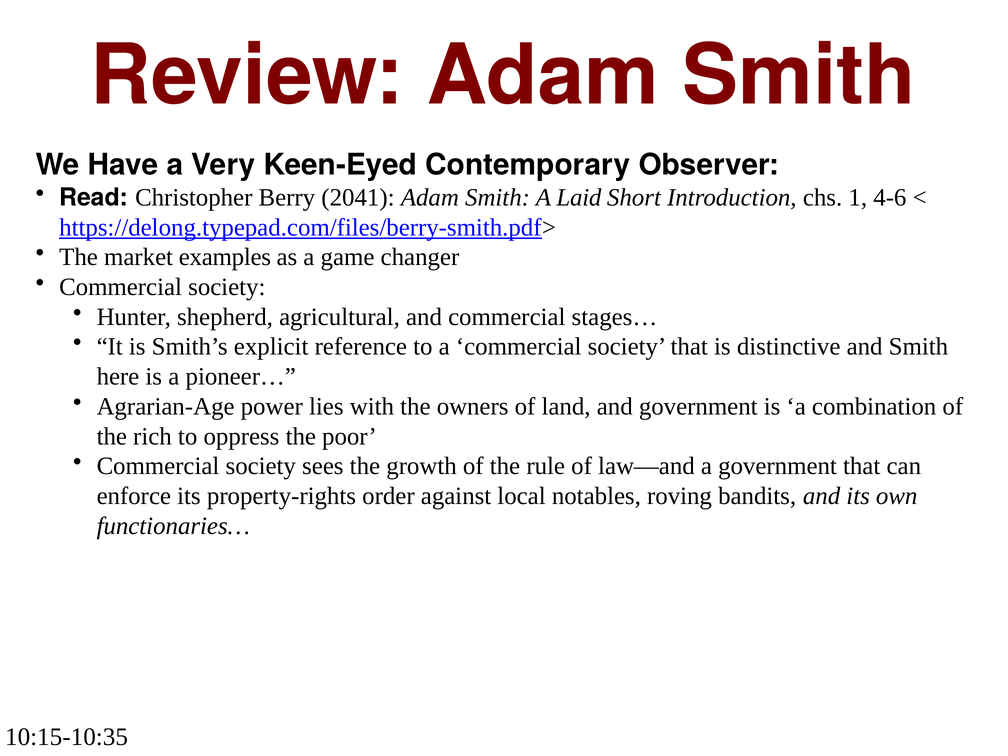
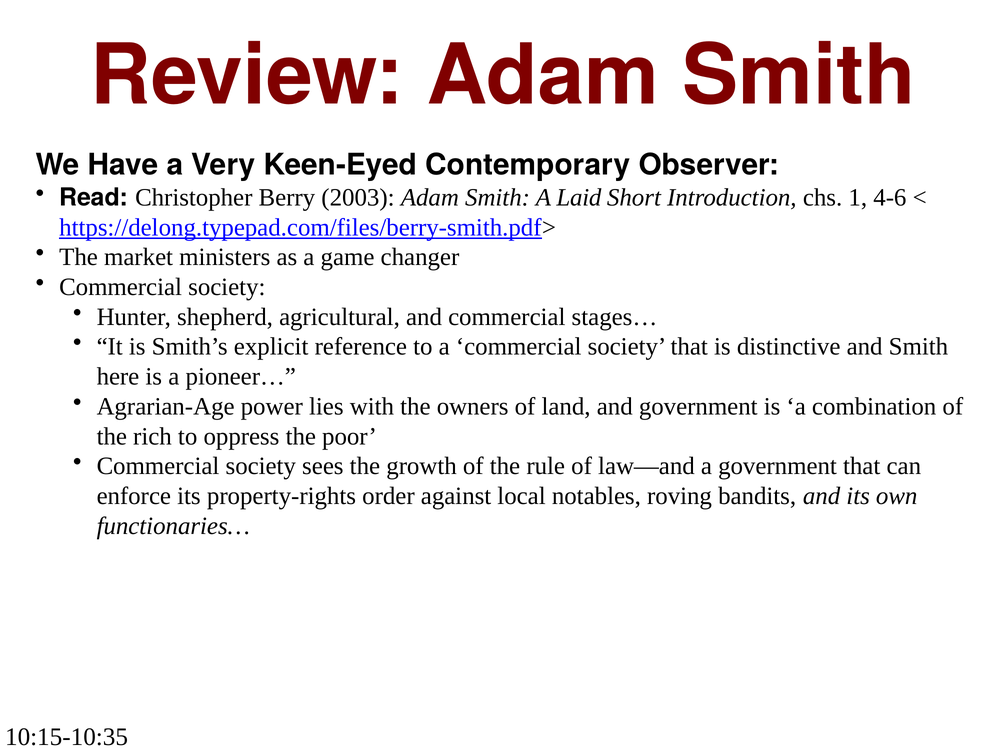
2041: 2041 -> 2003 (358, 198)
examples: examples -> ministers (225, 257)
